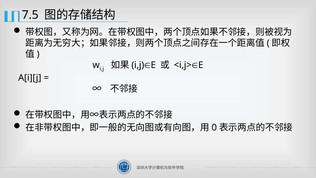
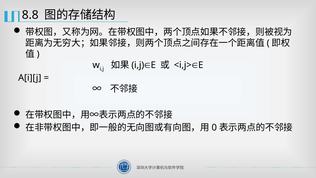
7.5: 7.5 -> 8.8 (30, 15)
